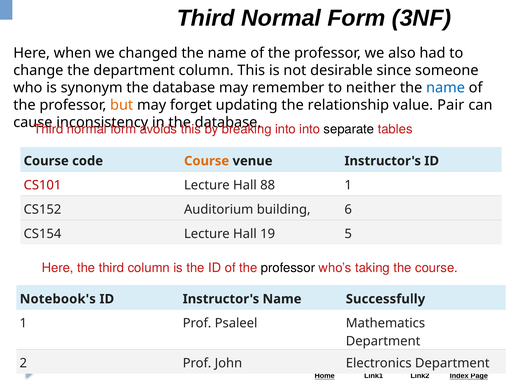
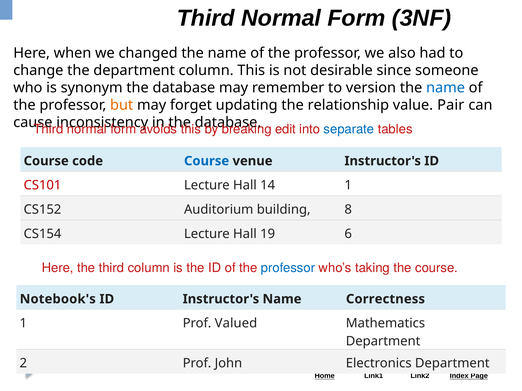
neither: neither -> version (371, 88)
into: into -> edit (286, 129)
separate colour: black -> blue (349, 129)
Course colour: orange -> blue (207, 161)
88: 88 -> 14 (268, 186)
6: 6 -> 8 (348, 210)
5: 5 -> 6 (348, 234)
professor colour: black -> blue (288, 268)
Successfully: Successfully -> Correctness (385, 299)
Psaleel: Psaleel -> Valued (236, 324)
